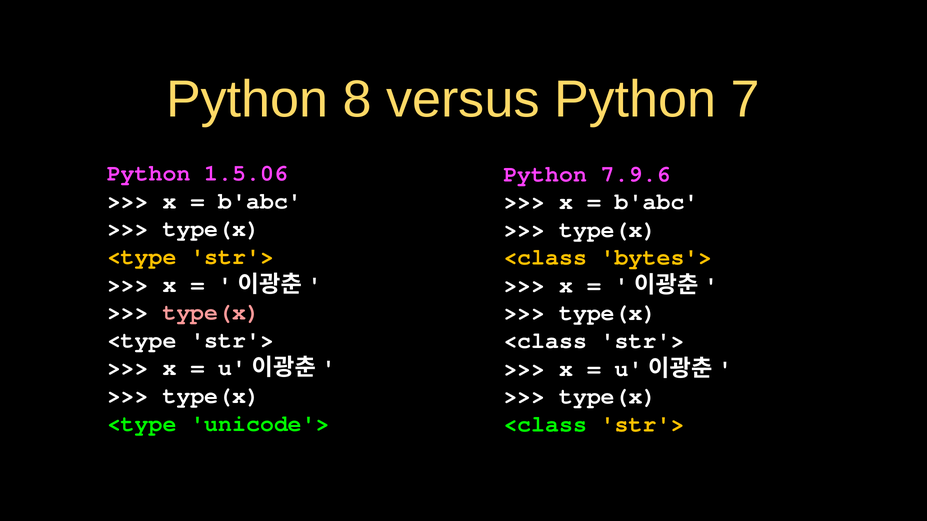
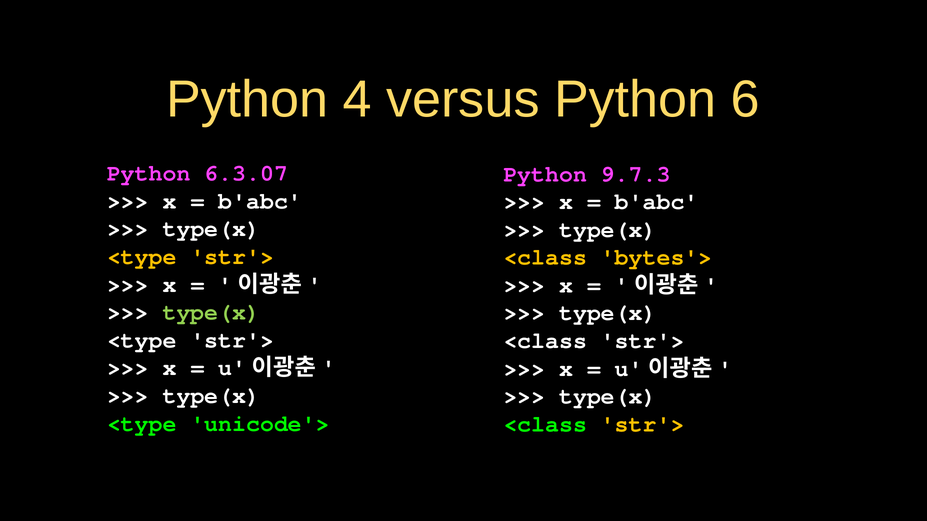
8: 8 -> 4 (357, 100)
7: 7 -> 6 (745, 100)
1.5.06: 1.5.06 -> 6.3.07 (246, 173)
7.9.6: 7.9.6 -> 9.7.3 (636, 174)
type(x colour: pink -> light green (211, 312)
